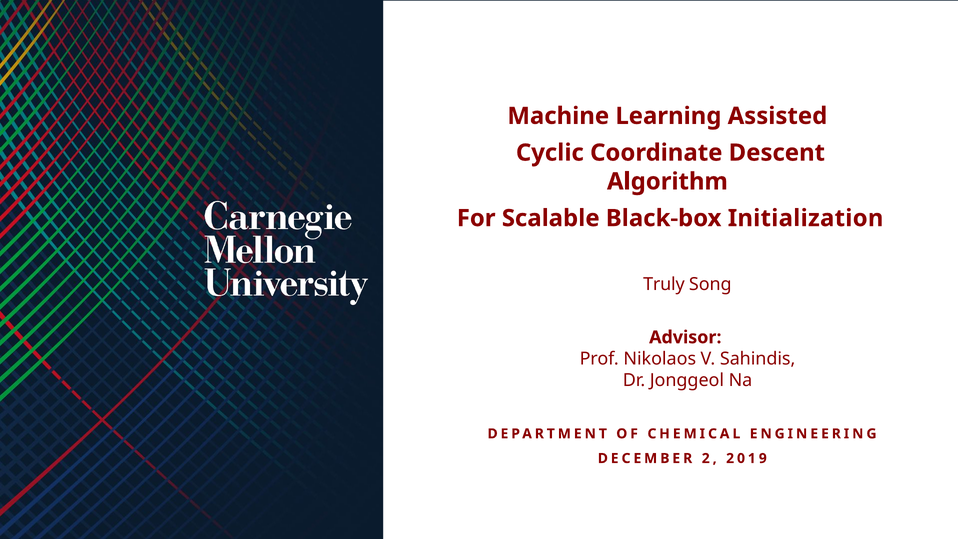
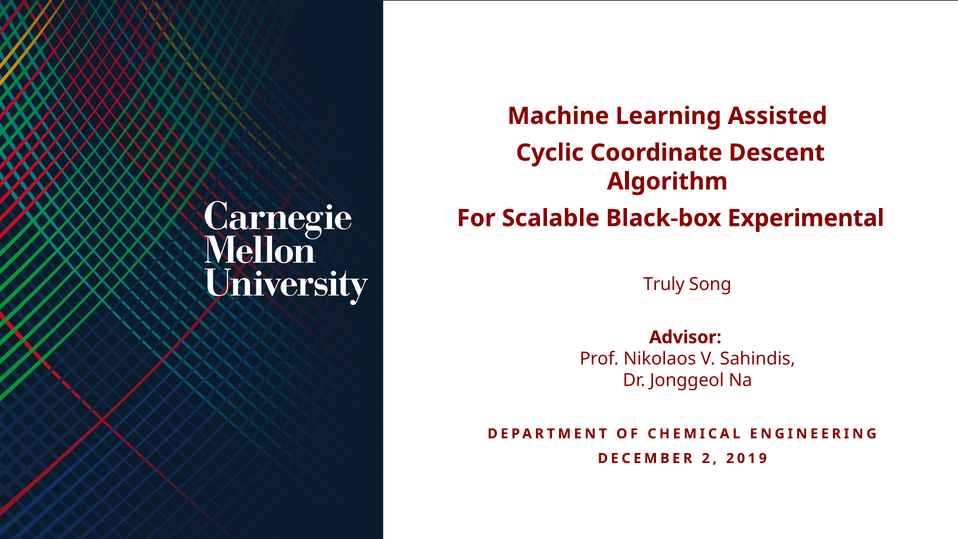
Initialization: Initialization -> Experimental (806, 218)
